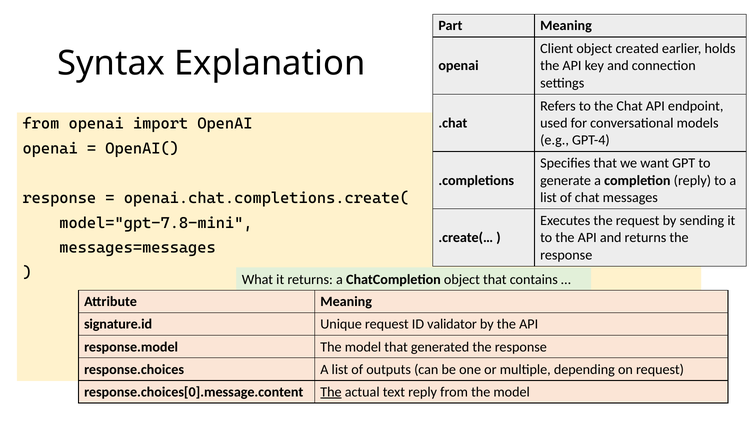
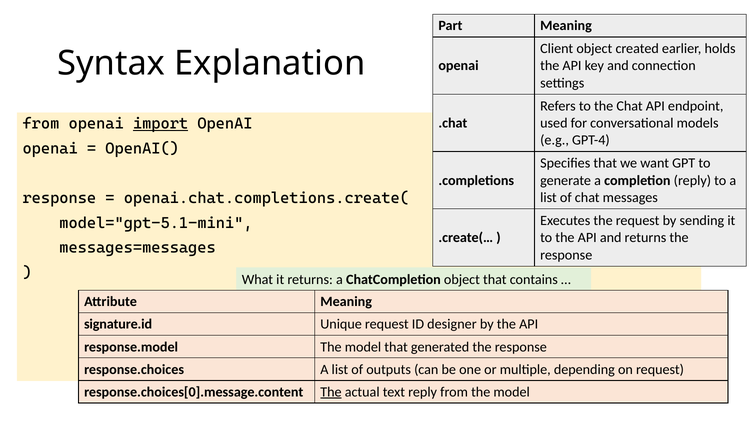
import underline: none -> present (161, 124)
model="gpt-7.8-mini: model="gpt-7.8-mini -> model="gpt-5.1-mini (156, 223)
validator: validator -> designer (452, 325)
